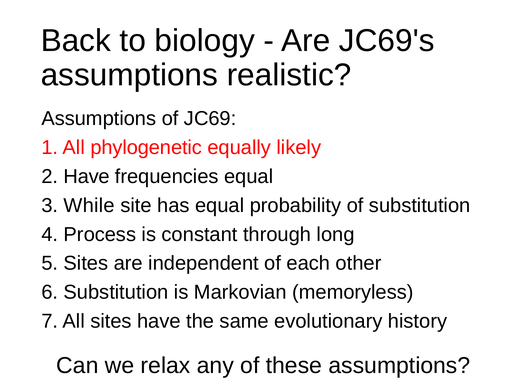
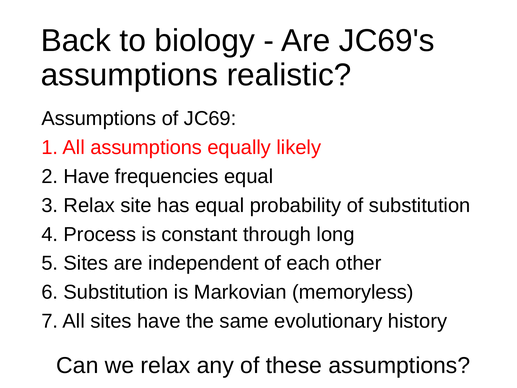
All phylogenetic: phylogenetic -> assumptions (146, 148)
3 While: While -> Relax (89, 205)
